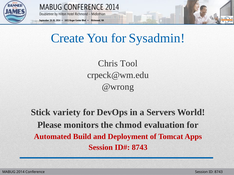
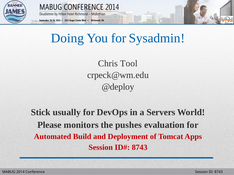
Create: Create -> Doing (67, 38)
@wrong: @wrong -> @deploy (118, 87)
variety: variety -> usually (67, 113)
chmod: chmod -> pushes (129, 125)
